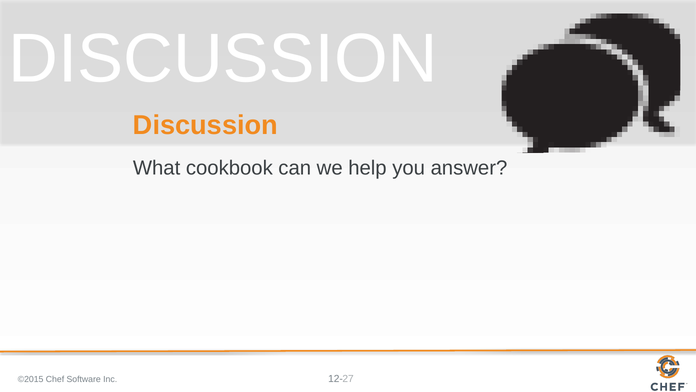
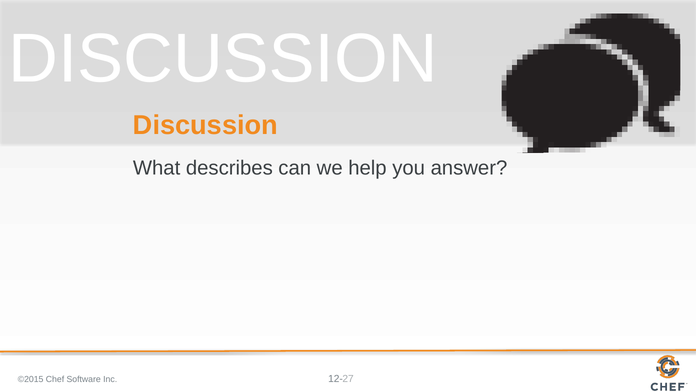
cookbook: cookbook -> describes (229, 168)
